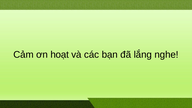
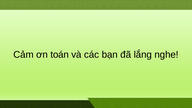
hoạt: hoạt -> toán (60, 55)
